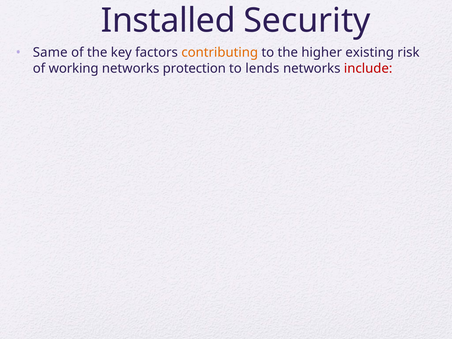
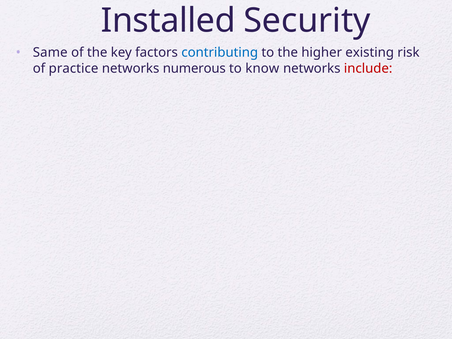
contributing colour: orange -> blue (220, 53)
working: working -> practice (74, 68)
protection: protection -> numerous (194, 68)
lends: lends -> know (262, 68)
